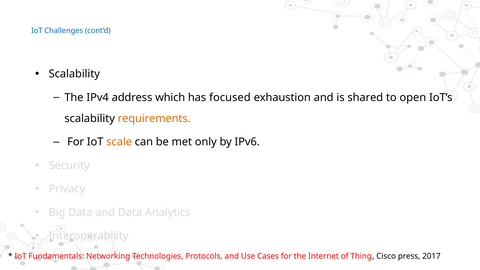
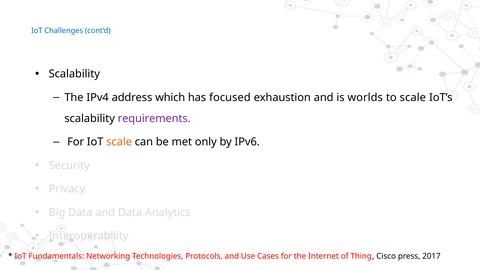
shared: shared -> worlds (365, 97)
to open: open -> scale (413, 97)
requirements colour: orange -> purple (154, 119)
